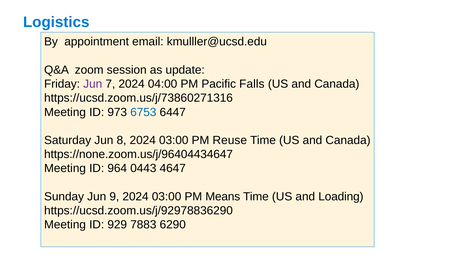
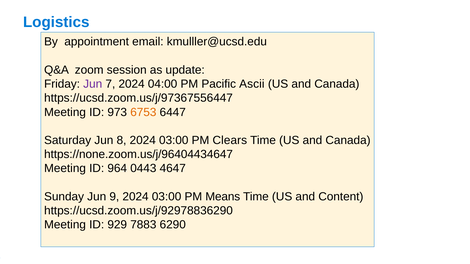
Falls: Falls -> Ascii (252, 84)
https://ucsd.zoom.us/j/73860271316: https://ucsd.zoom.us/j/73860271316 -> https://ucsd.zoom.us/j/97367556447 (139, 98)
6753 colour: blue -> orange (143, 112)
Reuse: Reuse -> Clears (230, 140)
Loading: Loading -> Content (341, 197)
